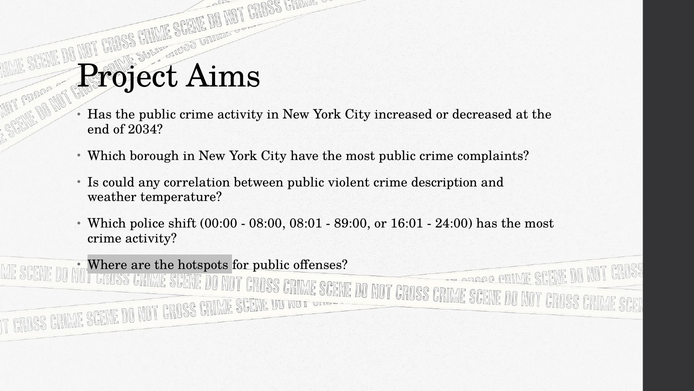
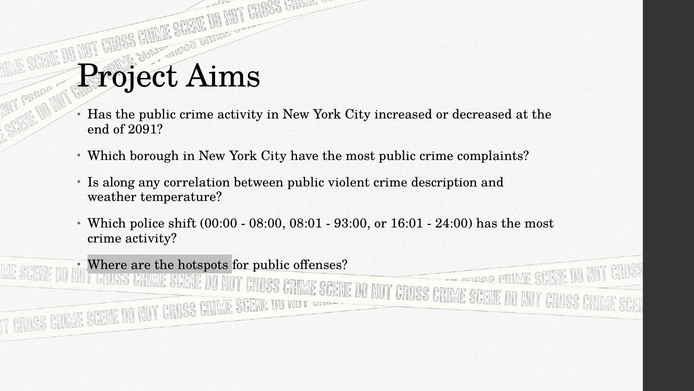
2034: 2034 -> 2091 (145, 129)
could: could -> along (119, 182)
89:00: 89:00 -> 93:00 (352, 223)
